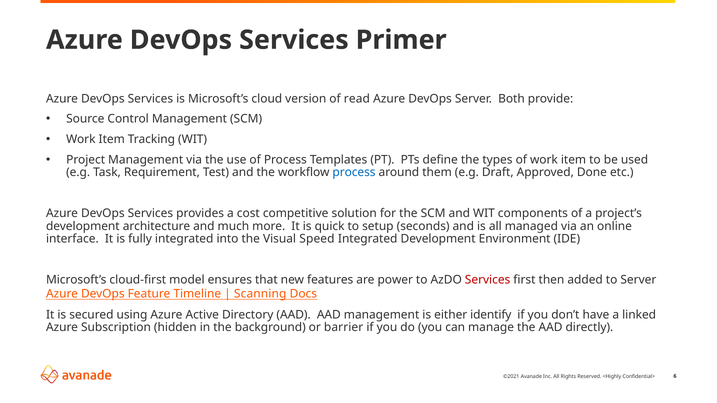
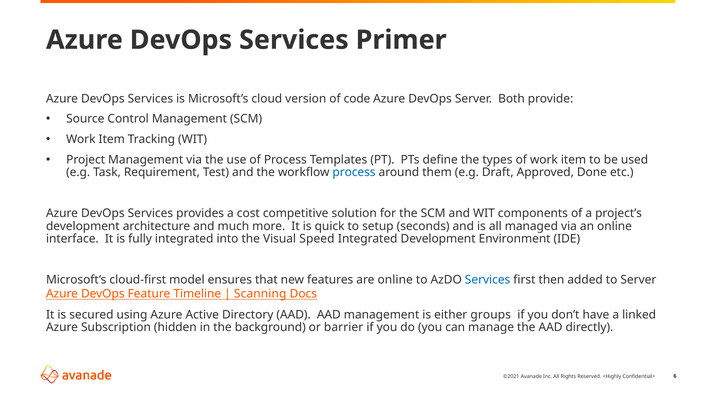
read: read -> code (357, 99)
are power: power -> online (395, 280)
Services colour: red -> blue (488, 280)
identify: identify -> groups (491, 315)
